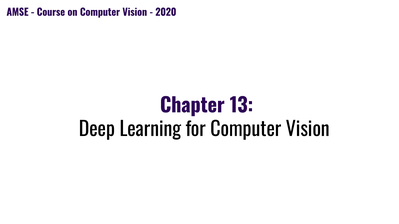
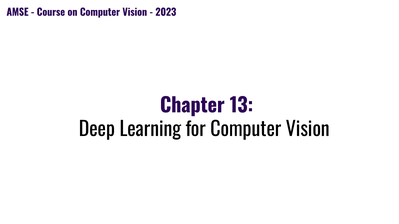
2020: 2020 -> 2023 (166, 12)
